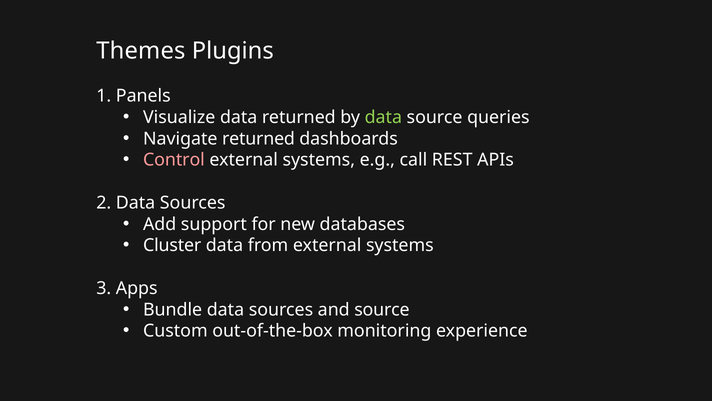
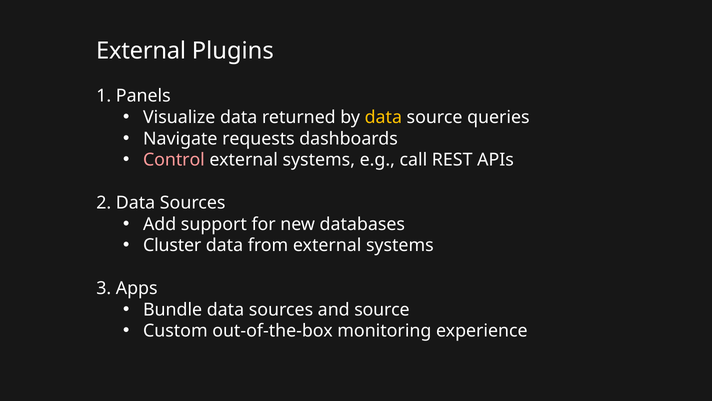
Themes: Themes -> External (141, 51)
data colour: light green -> yellow (383, 117)
Navigate returned: returned -> requests (258, 138)
